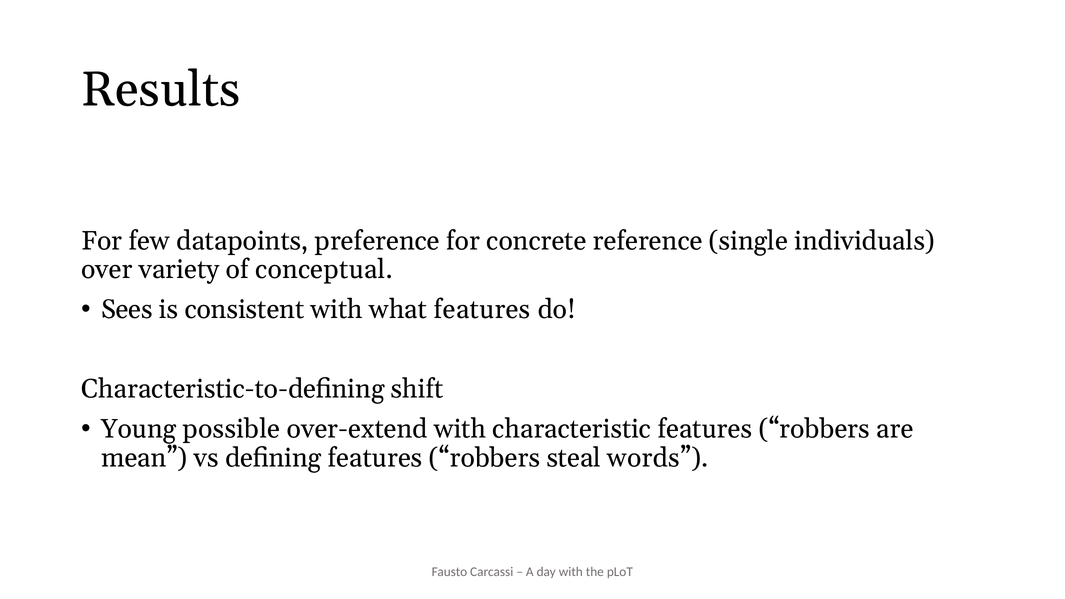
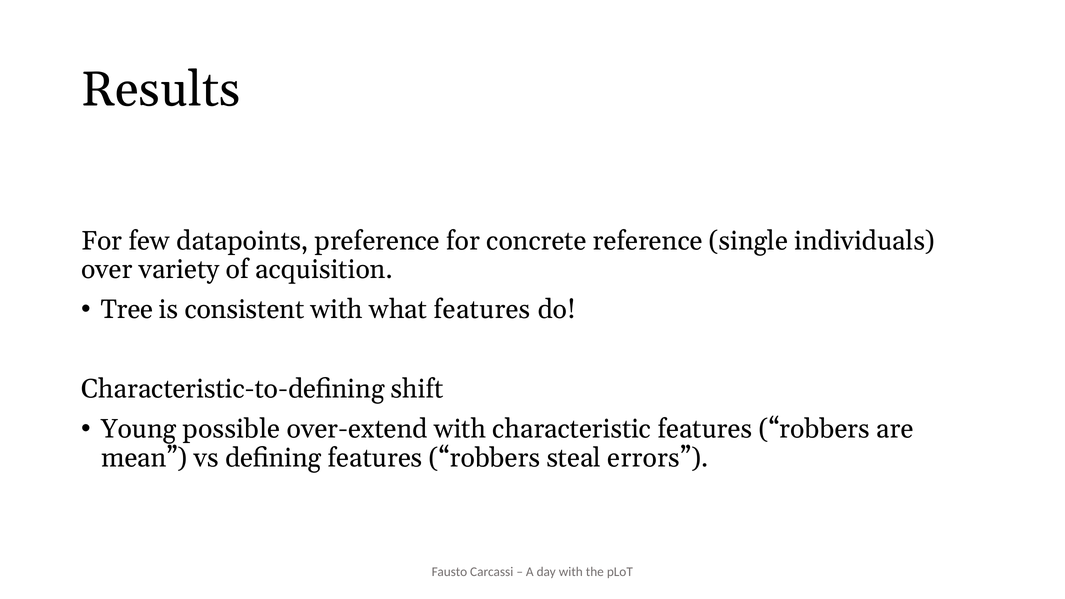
conceptual: conceptual -> acquisition (324, 270)
Sees: Sees -> Tree (127, 310)
words: words -> errors (658, 458)
